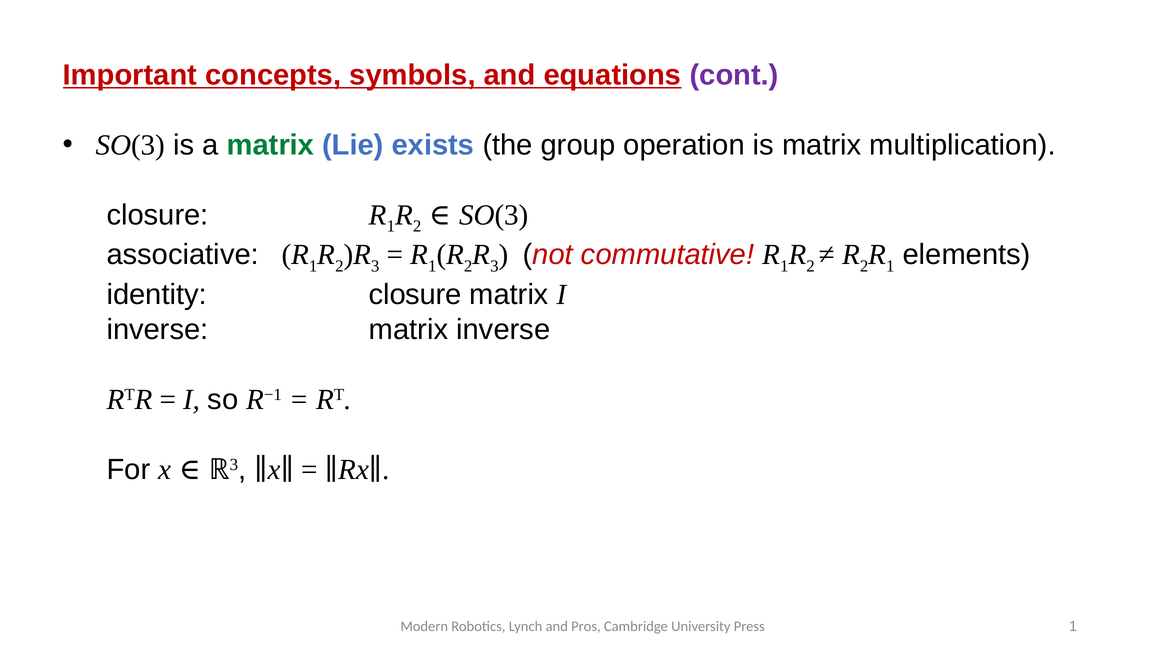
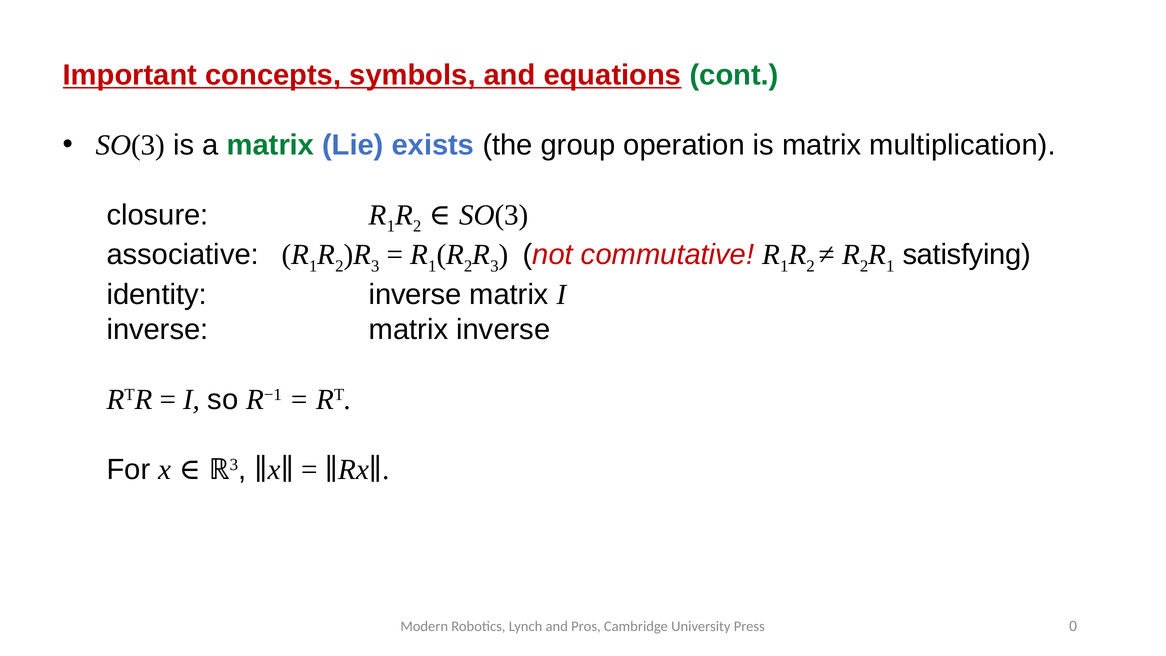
cont colour: purple -> green (734, 75)
elements: elements -> satisfying (967, 255)
identity closure: closure -> inverse (415, 295)
Press 1: 1 -> 0 (1073, 626)
